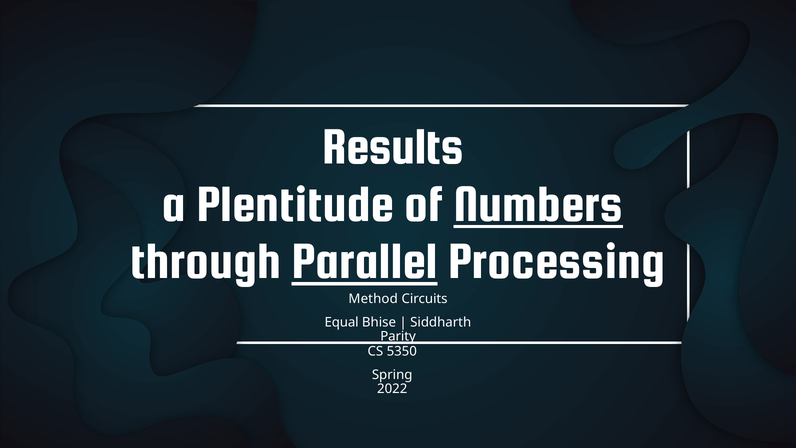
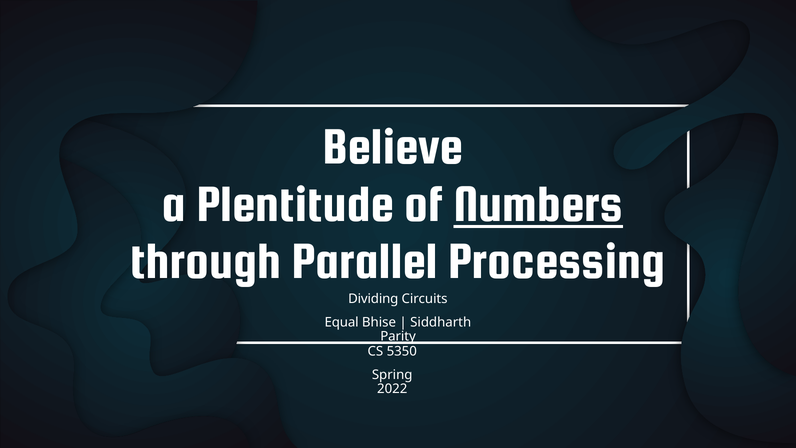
Results: Results -> Believe (393, 146)
Parallel underline: present -> none (365, 261)
Method: Method -> Dividing (373, 299)
